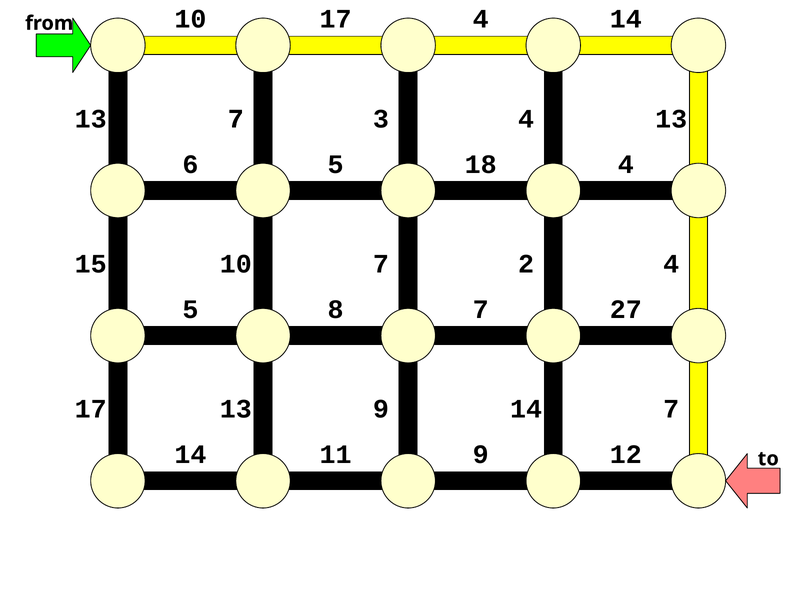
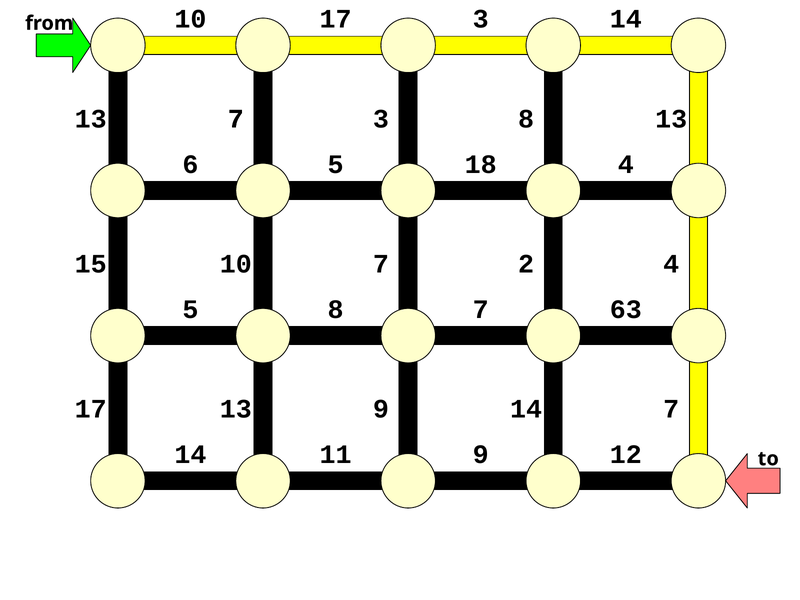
10 4: 4 -> 3 (481, 19)
4: 4 -> 8 (526, 119)
27: 27 -> 63 (626, 309)
